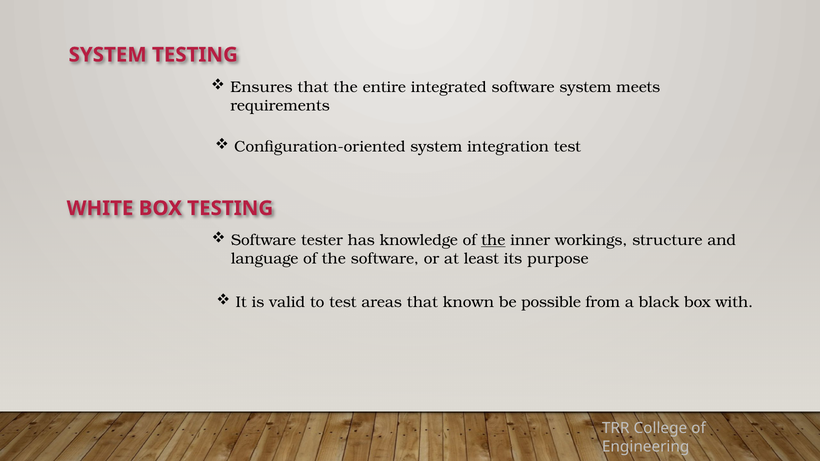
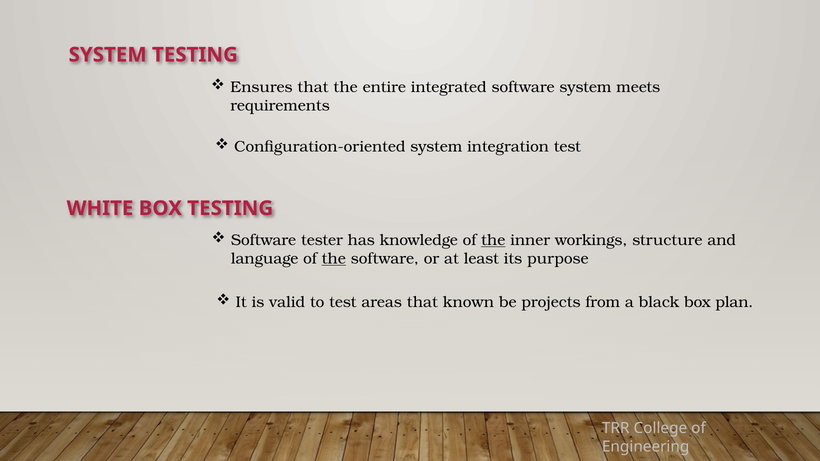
the underline: none -> present (334, 259)
possible: possible -> projects (551, 302)
with: with -> plan (734, 302)
